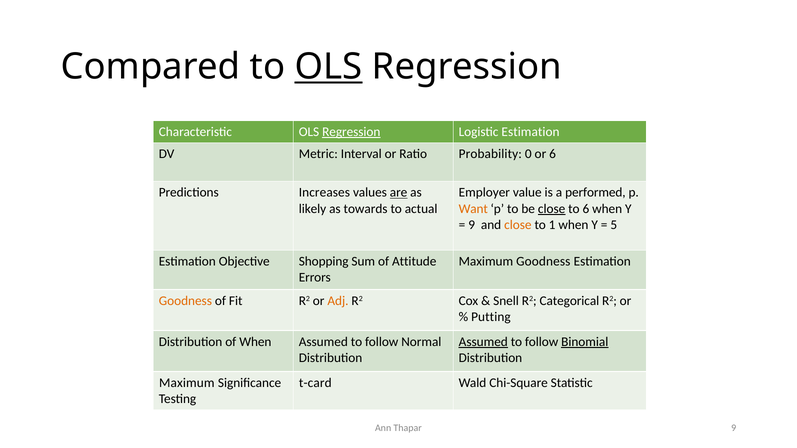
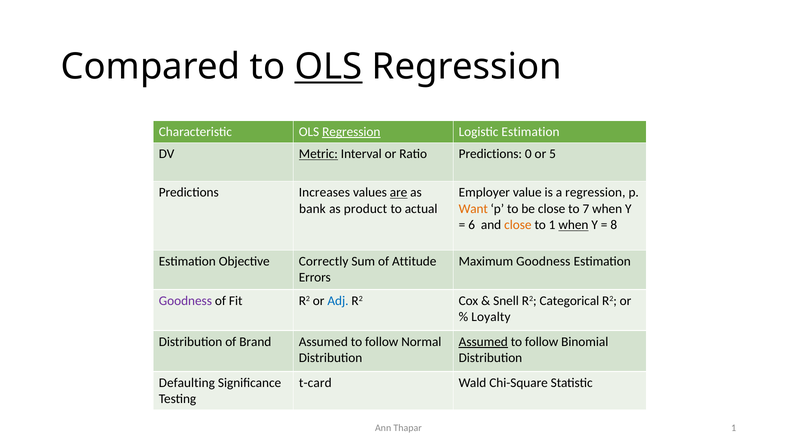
Metric underline: none -> present (318, 154)
Ratio Probability: Probability -> Predictions (490, 154)
or 6: 6 -> 5 (553, 154)
a performed: performed -> regression (595, 193)
likely: likely -> bank (312, 209)
towards: towards -> product (365, 209)
close underline: present -> none (552, 209)
to 6: 6 -> 7 (586, 209)
9: 9 -> 6 (472, 225)
when underline: none -> present (573, 225)
5: 5 -> 8 (614, 225)
Shopping: Shopping -> Correctly (324, 262)
Goodness colour: orange -> purple (185, 301)
Adj colour: orange -> blue (338, 301)
Putting: Putting -> Loyalty (491, 317)
of When: When -> Brand (255, 342)
Binomial underline: present -> none (585, 342)
Maximum: Maximum -> Defaulting (187, 383)
Thapar 9: 9 -> 1 (734, 428)
